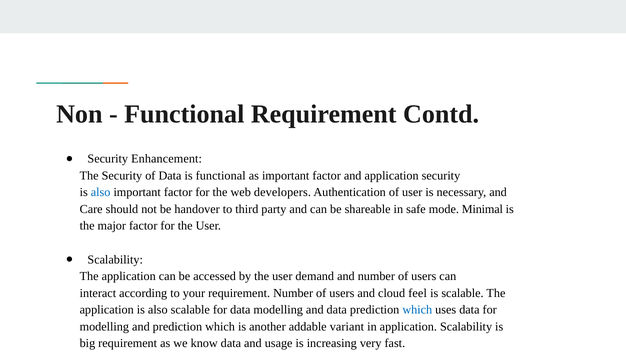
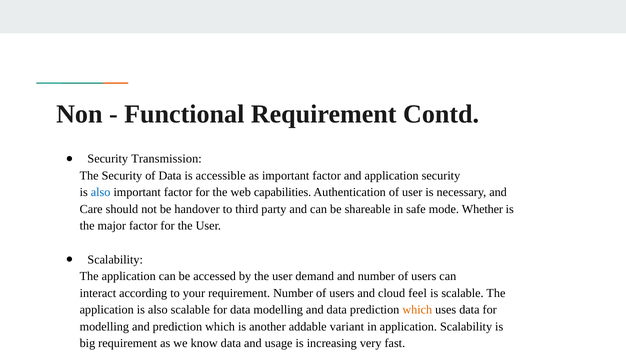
Enhancement: Enhancement -> Transmission (167, 159)
is functional: functional -> accessible (221, 176)
developers: developers -> capabilities (283, 192)
Minimal: Minimal -> Whether (482, 209)
which colour: blue -> orange (417, 310)
